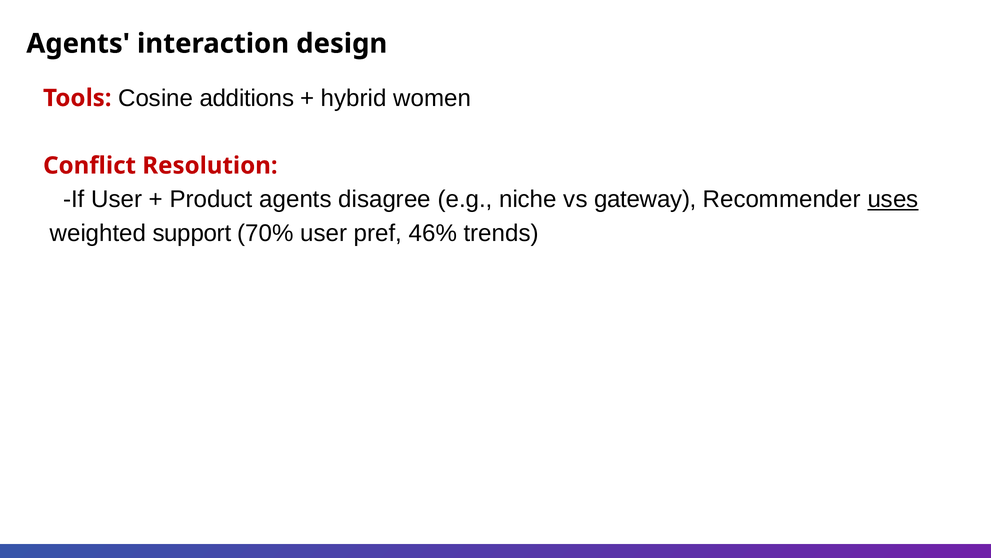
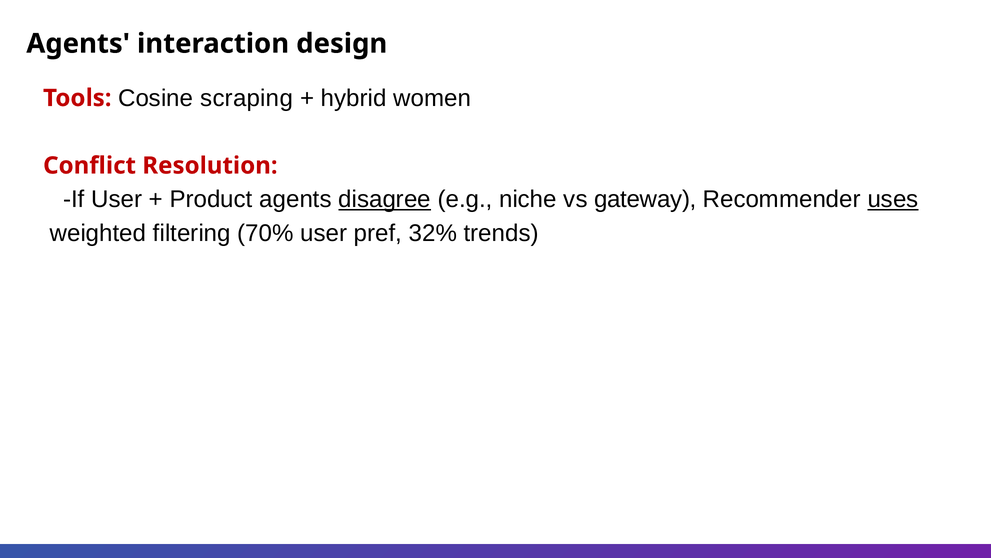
additions: additions -> scraping (247, 98)
disagree underline: none -> present (385, 199)
support: support -> filtering (192, 233)
46%: 46% -> 32% (433, 233)
